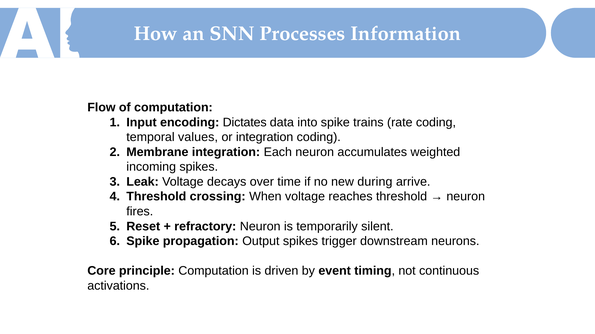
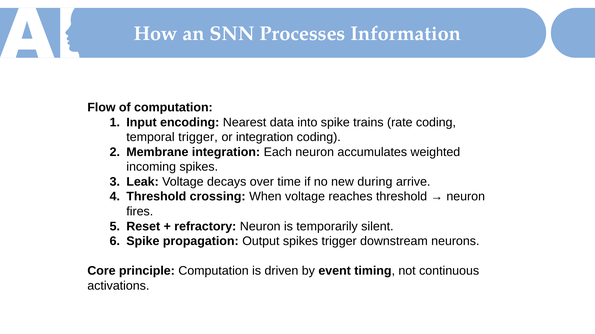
Dictates: Dictates -> Nearest (245, 123)
temporal values: values -> trigger (198, 137)
